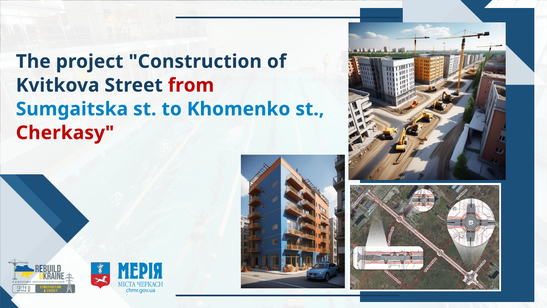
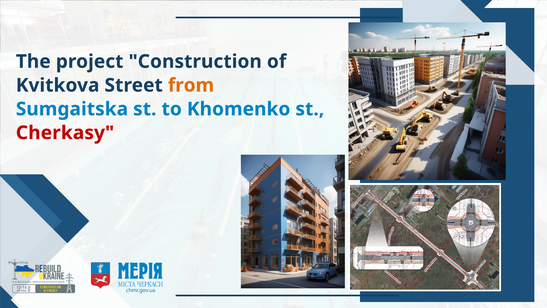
from colour: red -> orange (191, 85)
